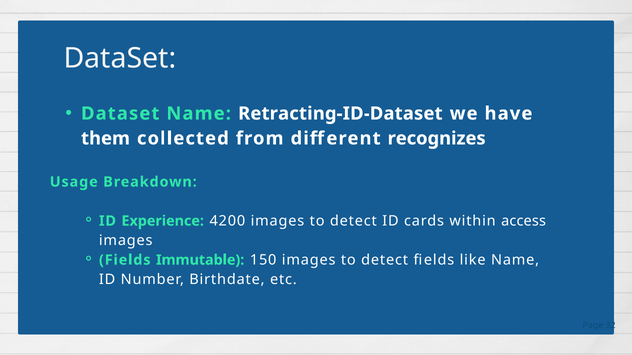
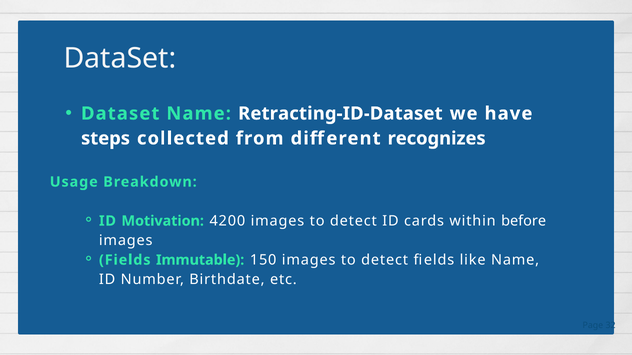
them: them -> steps (106, 139)
Experience: Experience -> Motivation (163, 221)
access: access -> before (524, 221)
